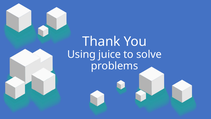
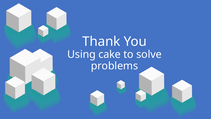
juice: juice -> cake (110, 54)
